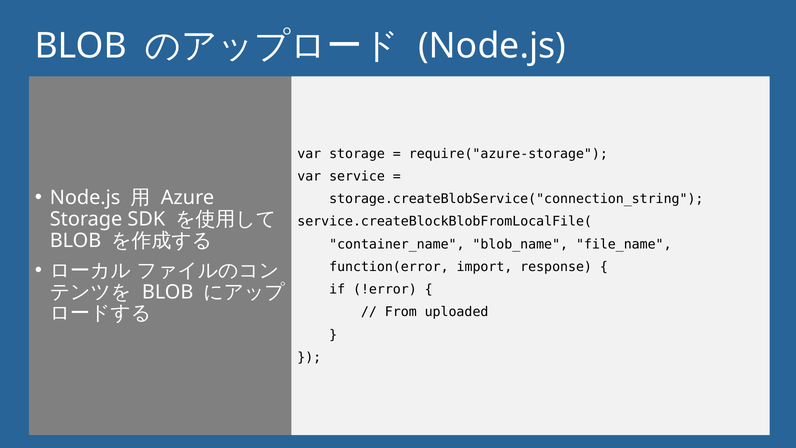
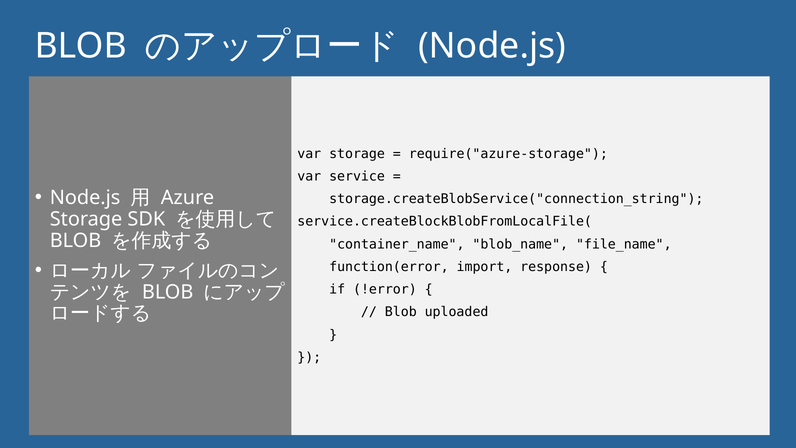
From: From -> Blob (401, 312)
